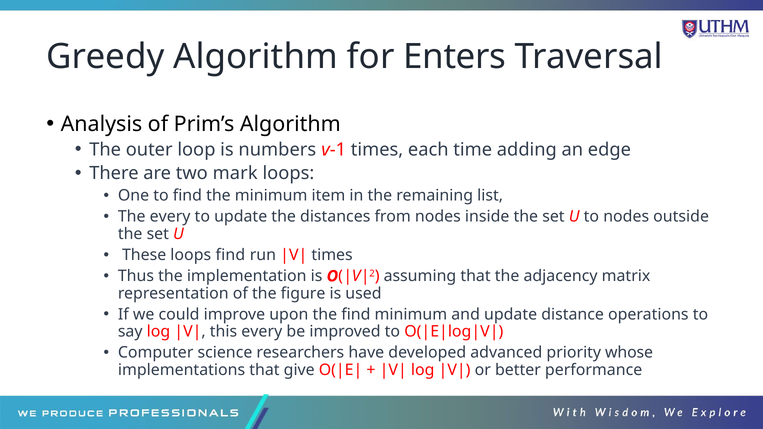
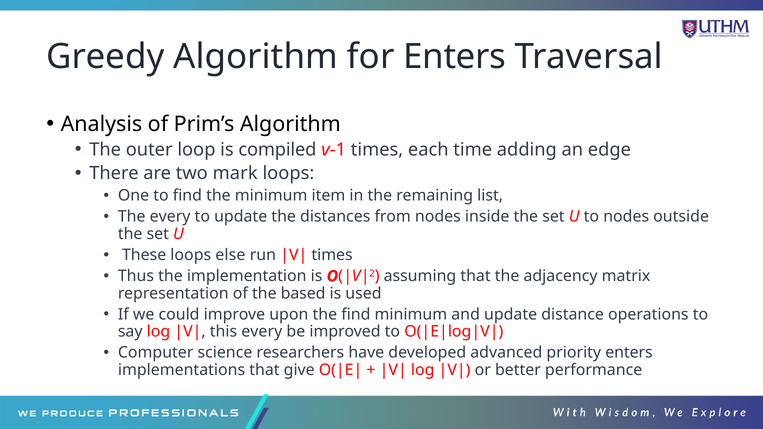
numbers: numbers -> compiled (277, 150)
loops find: find -> else (230, 255)
figure: figure -> based (303, 293)
priority whose: whose -> enters (629, 353)
